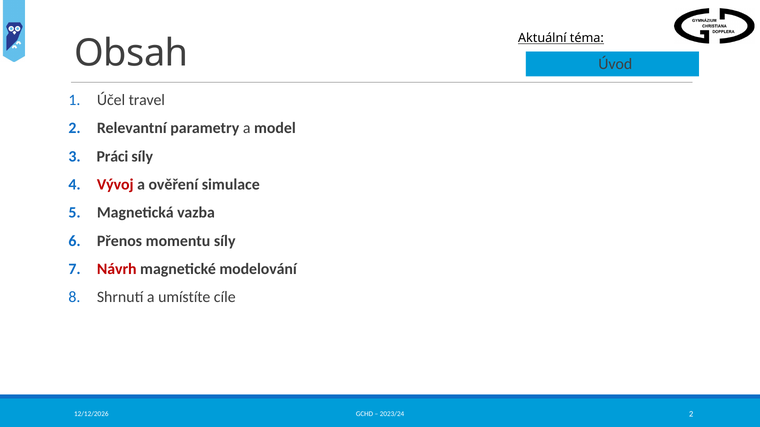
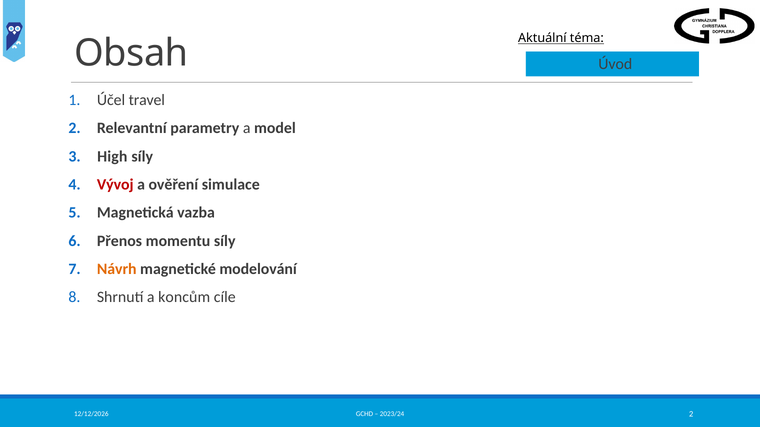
Práci: Práci -> High (112, 157)
Návrh colour: red -> orange (117, 269)
umístíte: umístíte -> koncům (184, 297)
